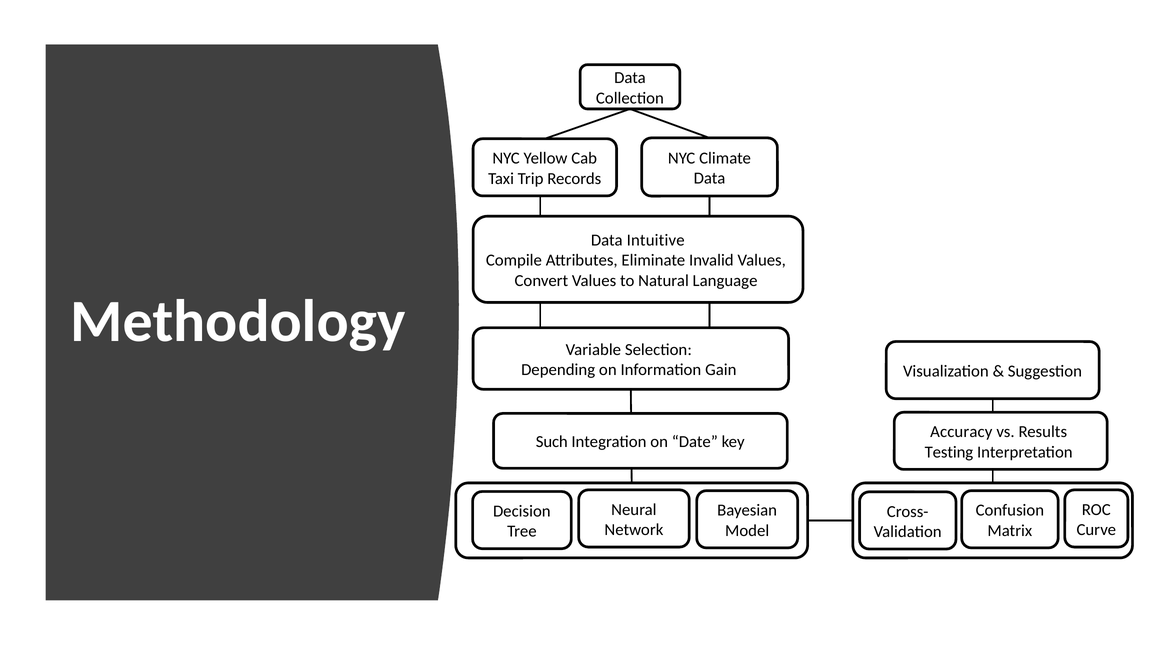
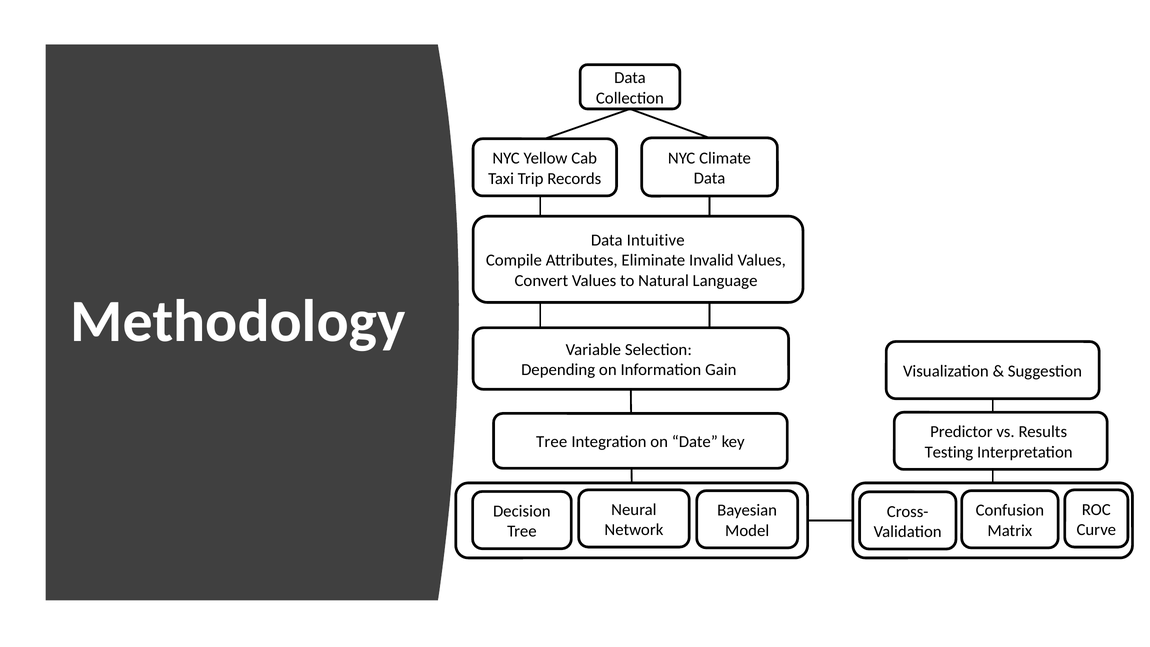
Accuracy: Accuracy -> Predictor (961, 432)
Such: Such -> Tree (552, 442)
